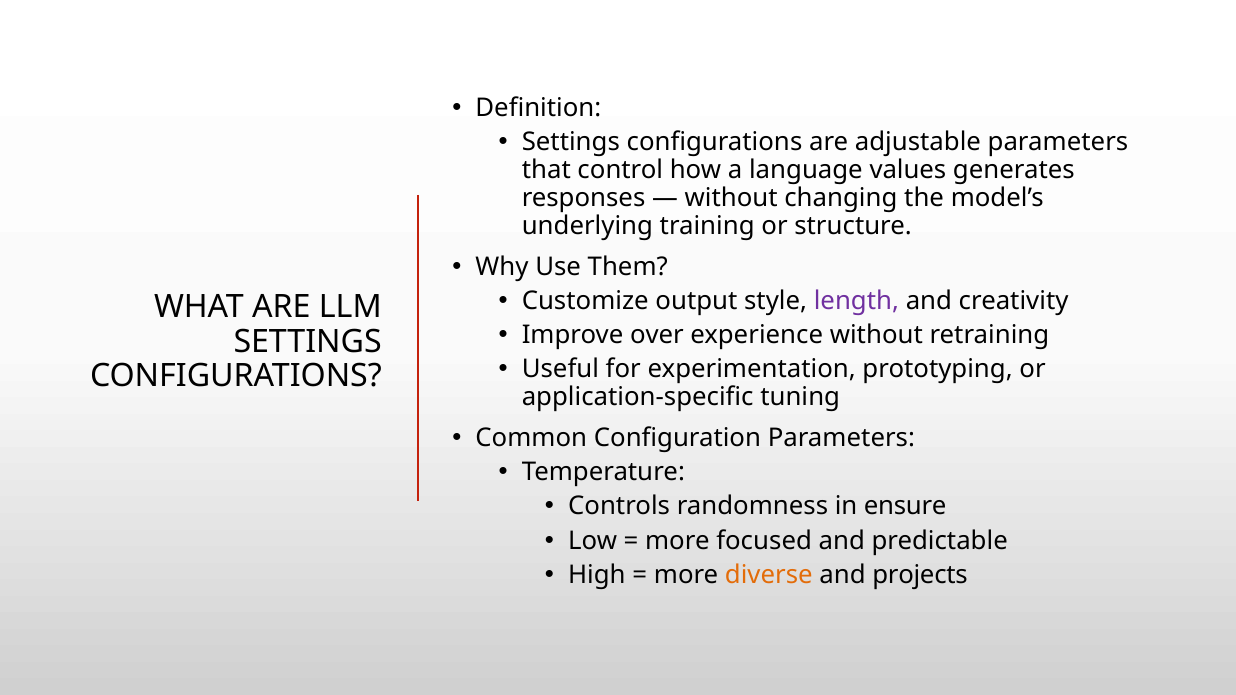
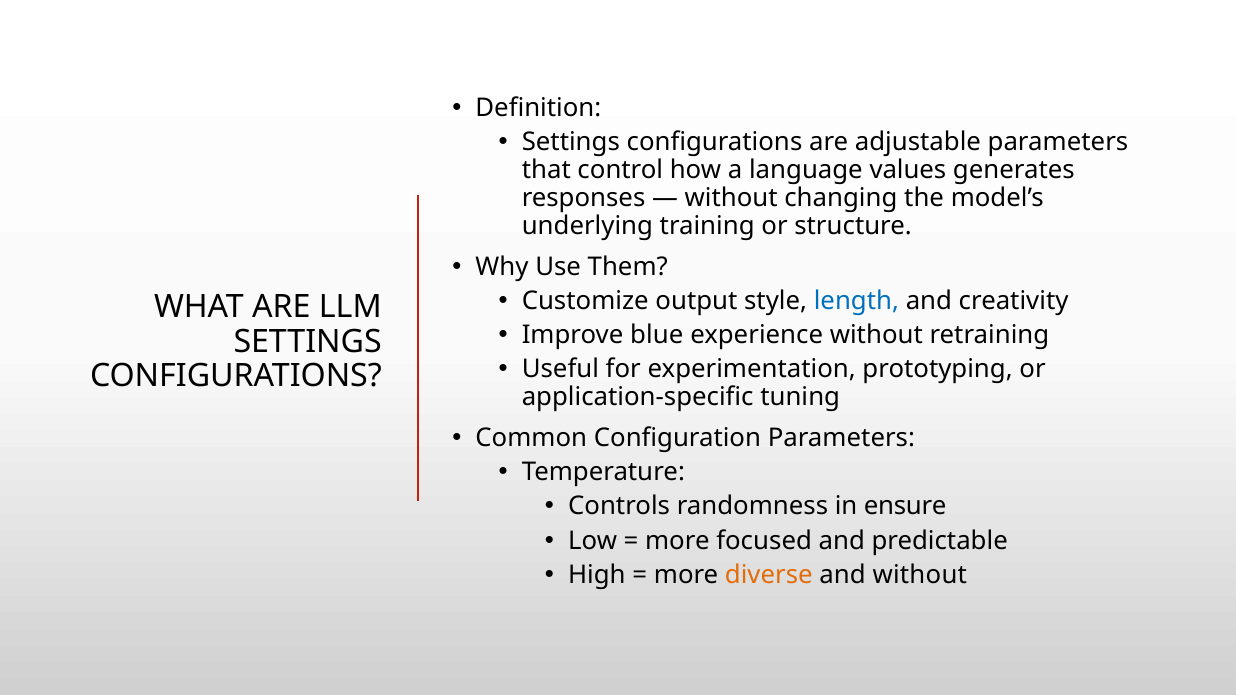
length colour: purple -> blue (856, 301)
over: over -> blue (657, 335)
and projects: projects -> without (920, 575)
